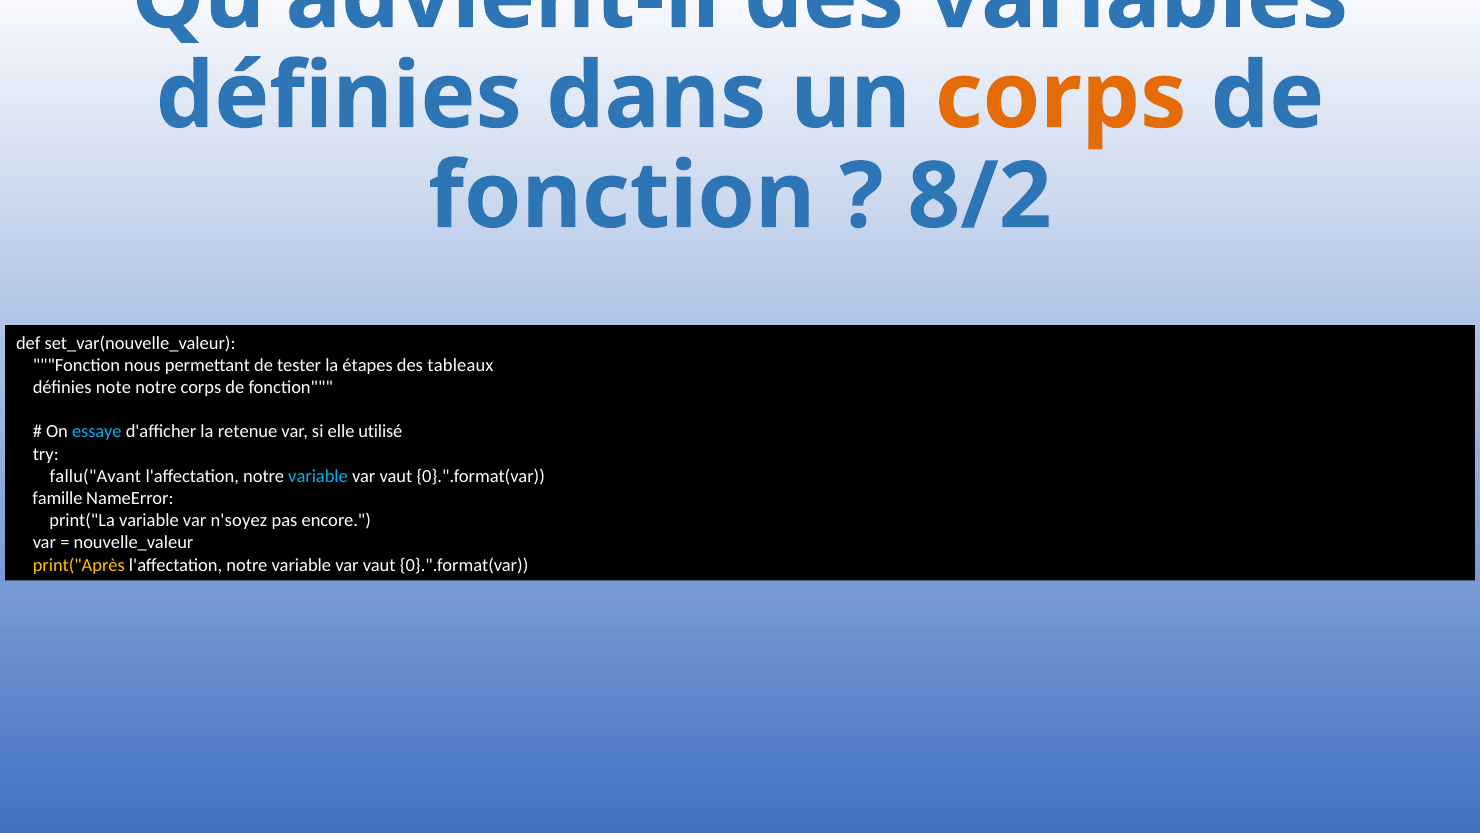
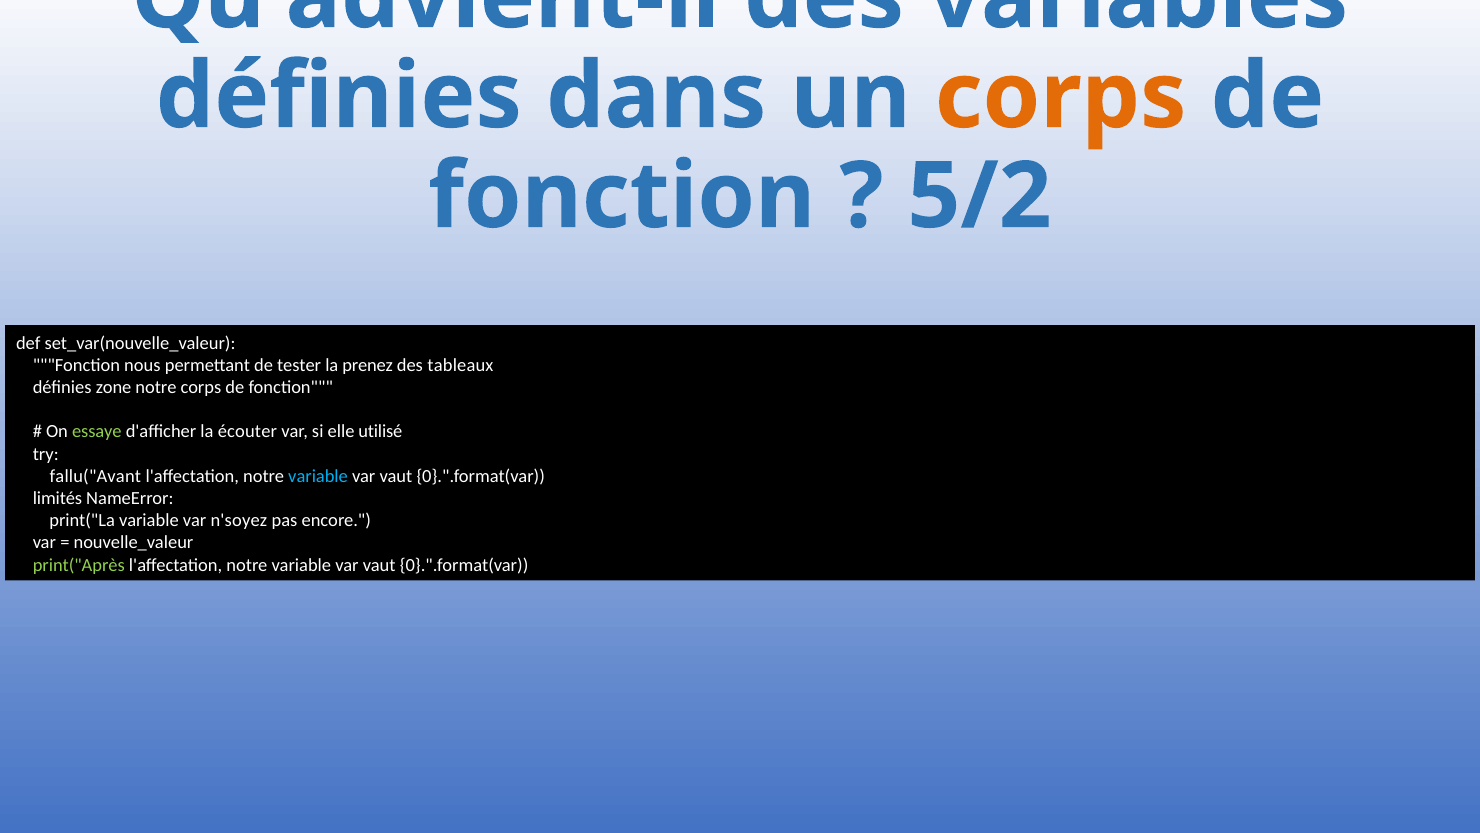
8/2: 8/2 -> 5/2 (980, 196)
étapes: étapes -> prenez (368, 365)
note: note -> zone (114, 387)
essaye colour: light blue -> light green (97, 432)
retenue: retenue -> écouter (247, 432)
famille: famille -> limités (57, 498)
print("Après colour: yellow -> light green (79, 565)
